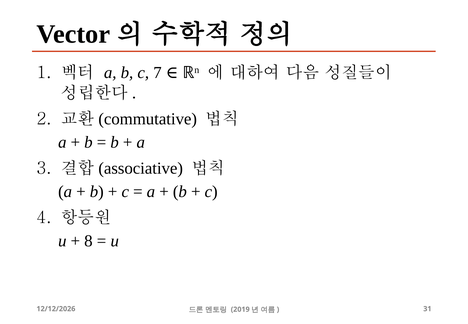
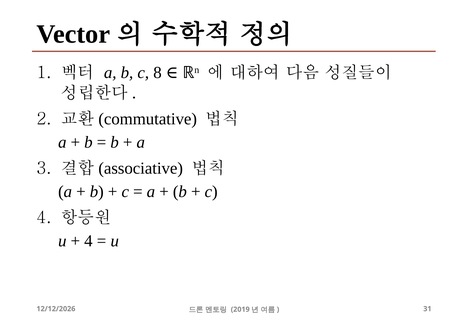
7: 7 -> 8 (157, 73)
8: 8 -> 4 (88, 241)
